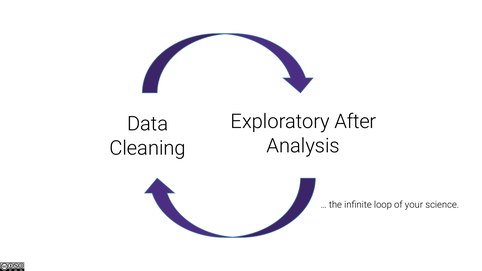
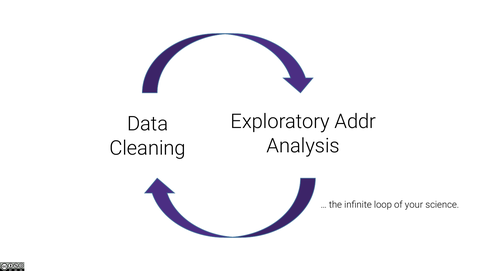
After: After -> Addr (355, 122)
